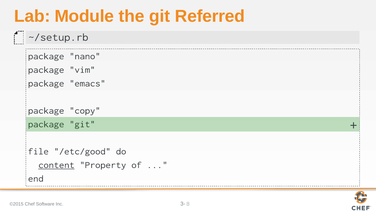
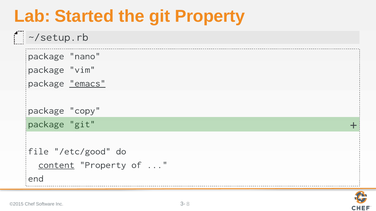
Module: Module -> Started (84, 16)
git Referred: Referred -> Property (210, 16)
emacs underline: none -> present (87, 84)
